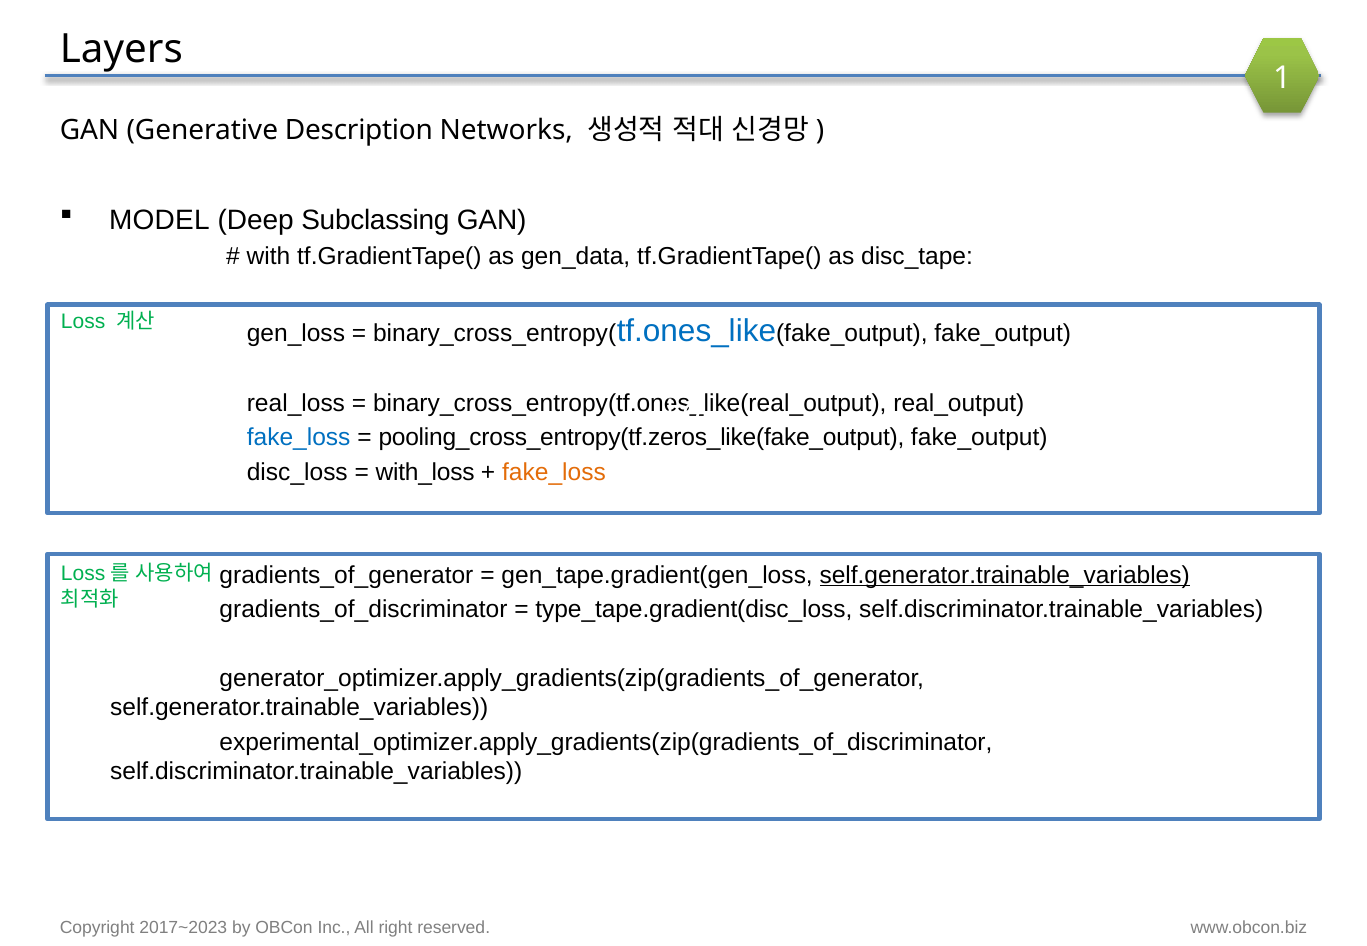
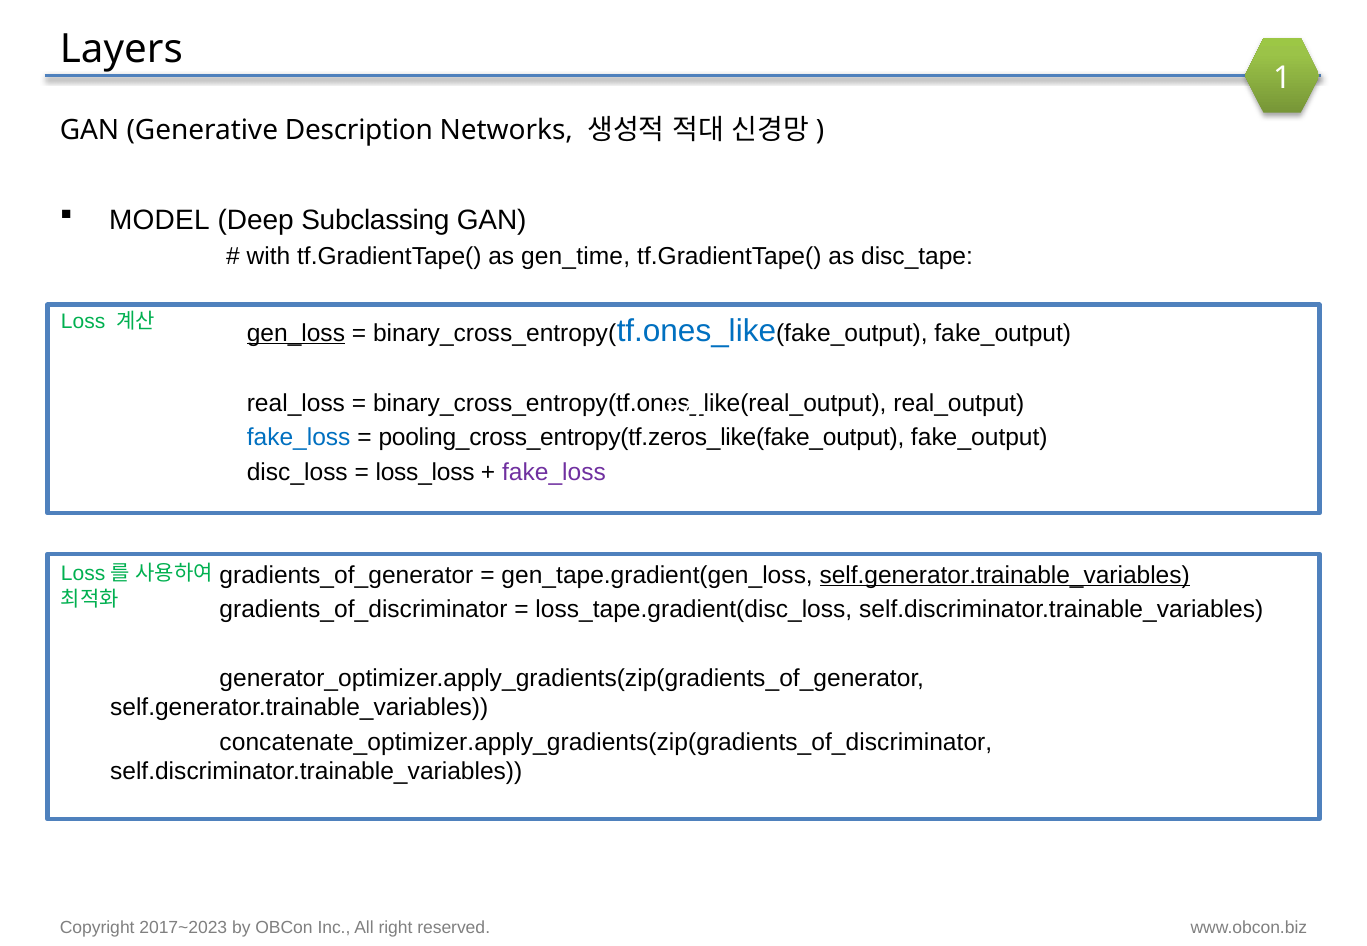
gen_data: gen_data -> gen_time (576, 256)
gen_loss underline: none -> present (296, 333)
with_loss: with_loss -> loss_loss (425, 472)
fake_loss colour: orange -> purple (554, 472)
type_tape.gradient(disc_loss: type_tape.gradient(disc_loss -> loss_tape.gradient(disc_loss (694, 610)
experimental_optimizer.apply_gradients(zip(gradients_of_discriminator: experimental_optimizer.apply_gradients(zip(gradients_of_discriminator -> concatenate_optimizer.apply_gradients(zip(gradients_of_discriminator (606, 742)
